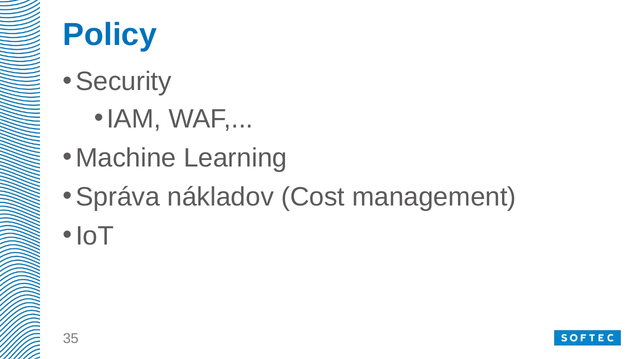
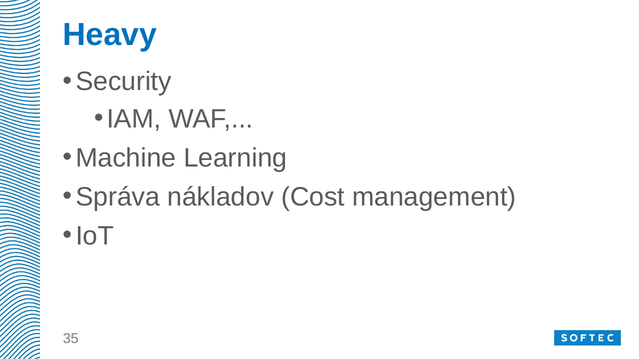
Policy: Policy -> Heavy (110, 35)
